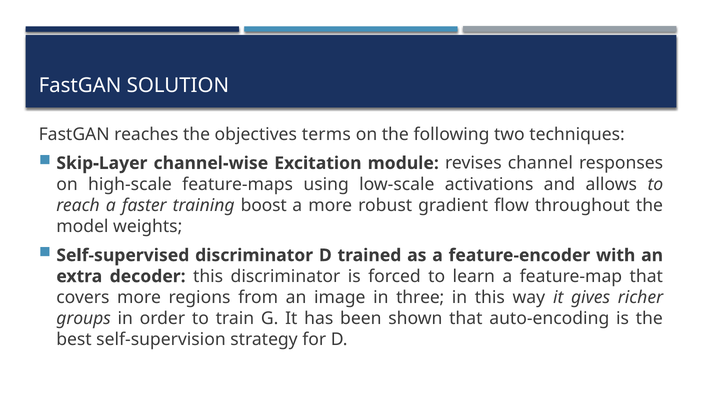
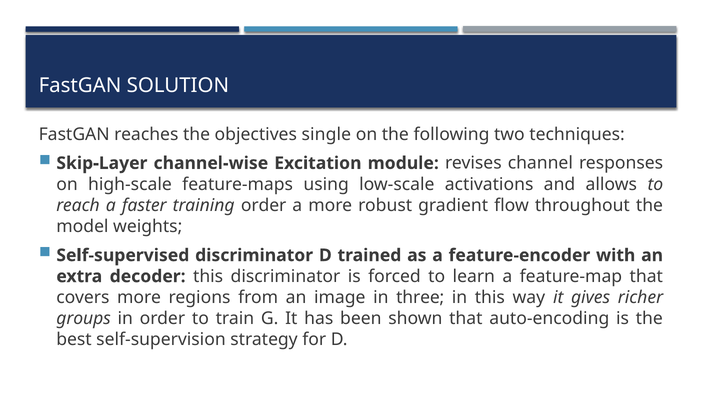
terms: terms -> single (326, 134)
training boost: boost -> order (264, 205)
